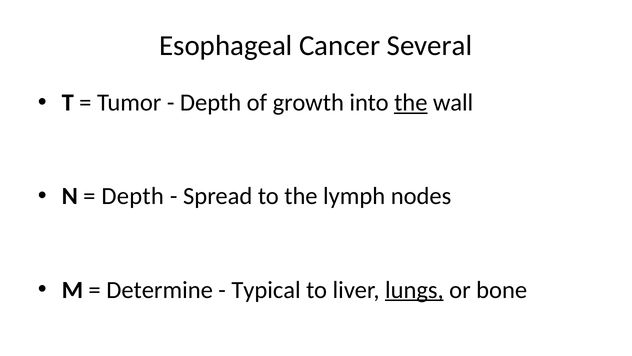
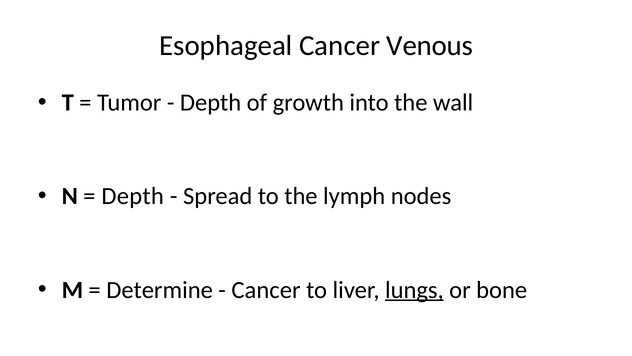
Several: Several -> Venous (430, 46)
the underline: present -> none (411, 103)
Typical: Typical -> Cancer (266, 290)
